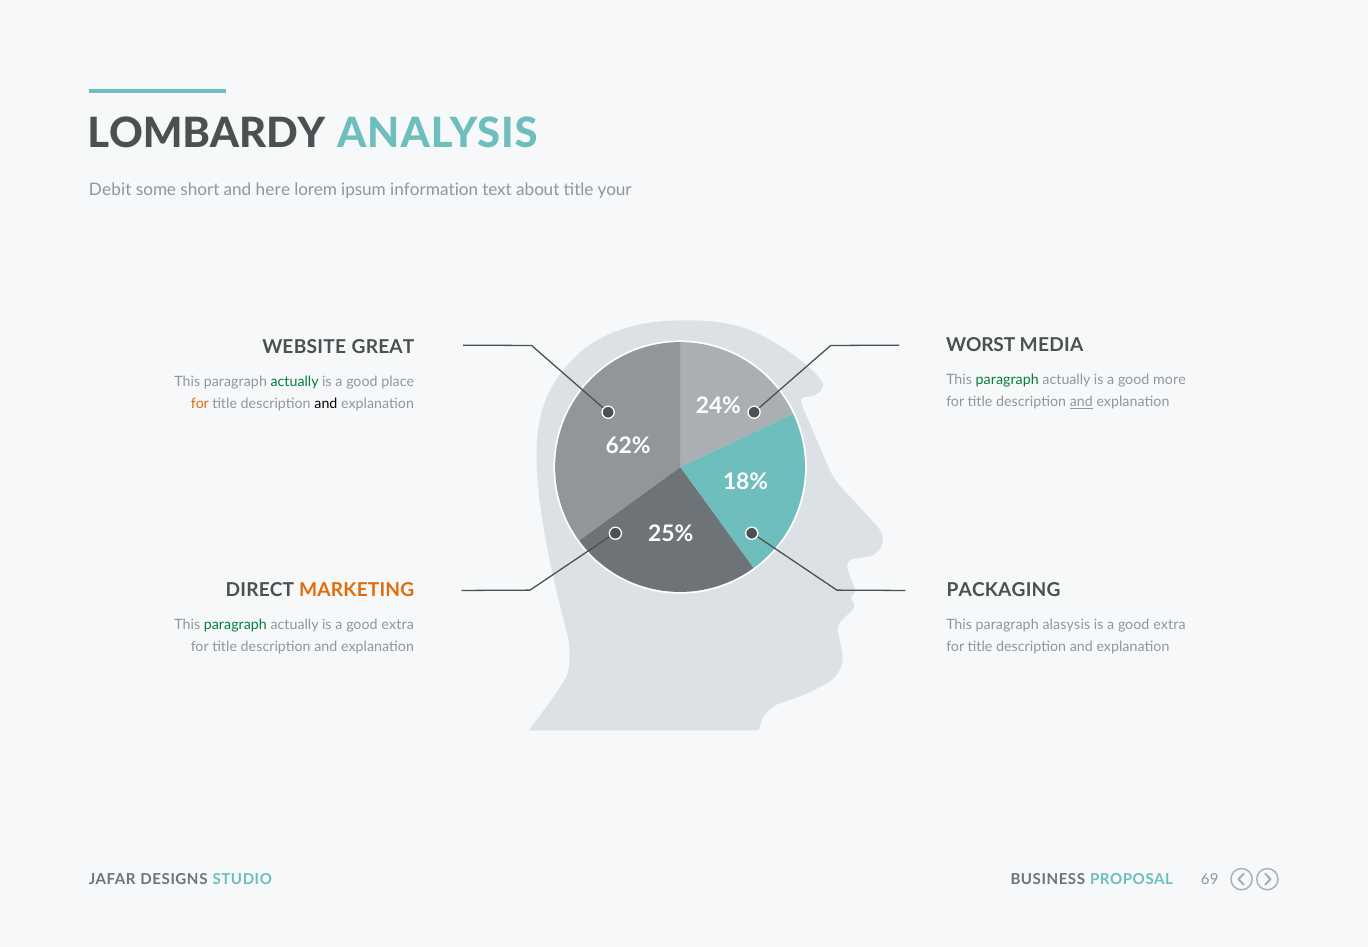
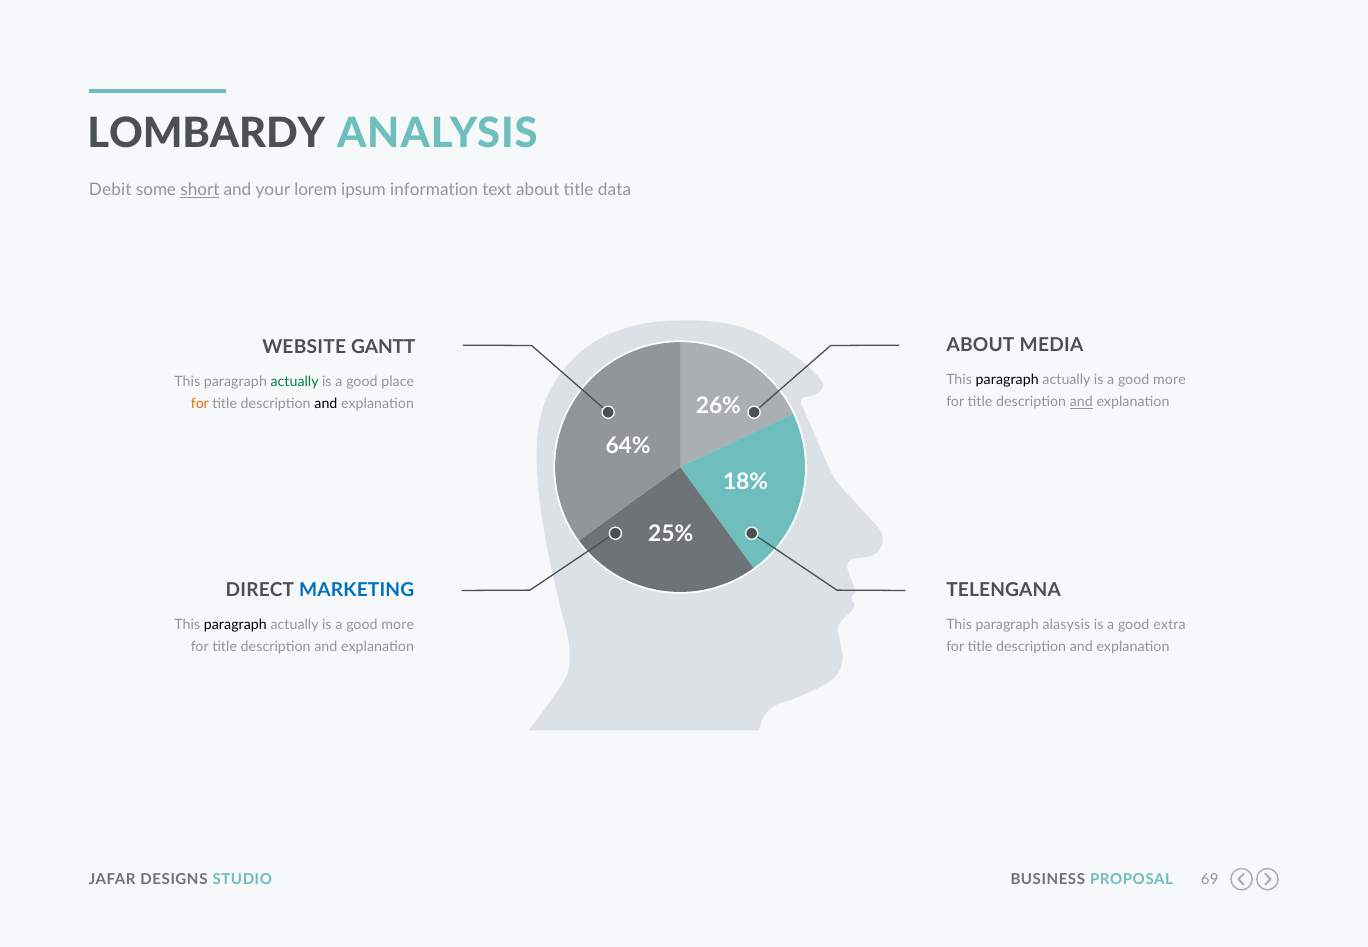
short underline: none -> present (200, 190)
here: here -> your (273, 190)
your: your -> data (614, 190)
WORST: WORST -> ABOUT (981, 346)
GREAT: GREAT -> GANTT (383, 348)
paragraph colour: green -> black (1007, 380)
24%: 24% -> 26% (718, 406)
62%: 62% -> 64% (628, 446)
MARKETING colour: orange -> blue (357, 591)
PACKAGING: PACKAGING -> TELENGANA (1004, 591)
paragraph colour: green -> black (235, 625)
extra: extra -> more (398, 625)
